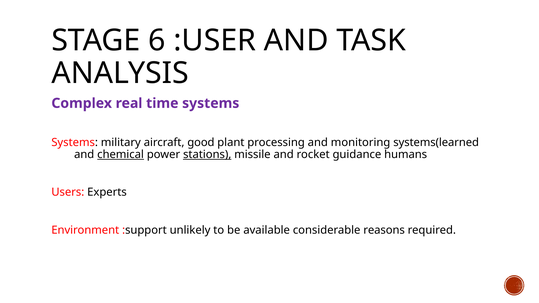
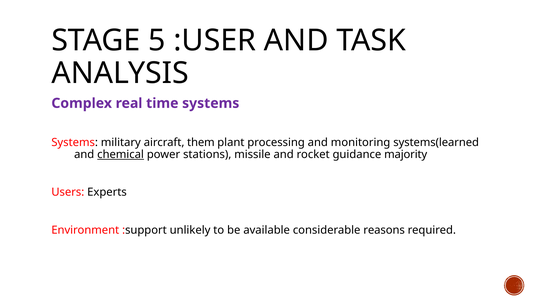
6: 6 -> 5 (157, 40)
good: good -> them (201, 143)
stations underline: present -> none (207, 155)
humans: humans -> majority (406, 155)
